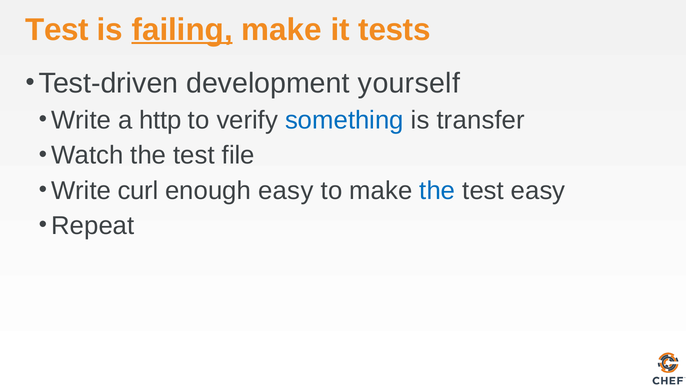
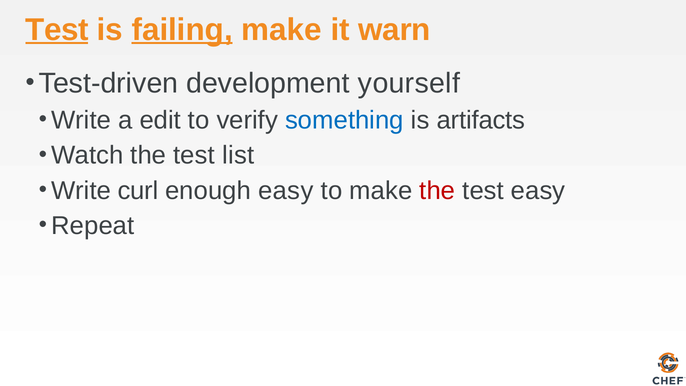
Test underline: none -> present (57, 30)
tests: tests -> warn (394, 30)
http: http -> edit (160, 120)
transfer: transfer -> artifacts (481, 120)
file: file -> list (238, 155)
the colour: blue -> red (437, 190)
